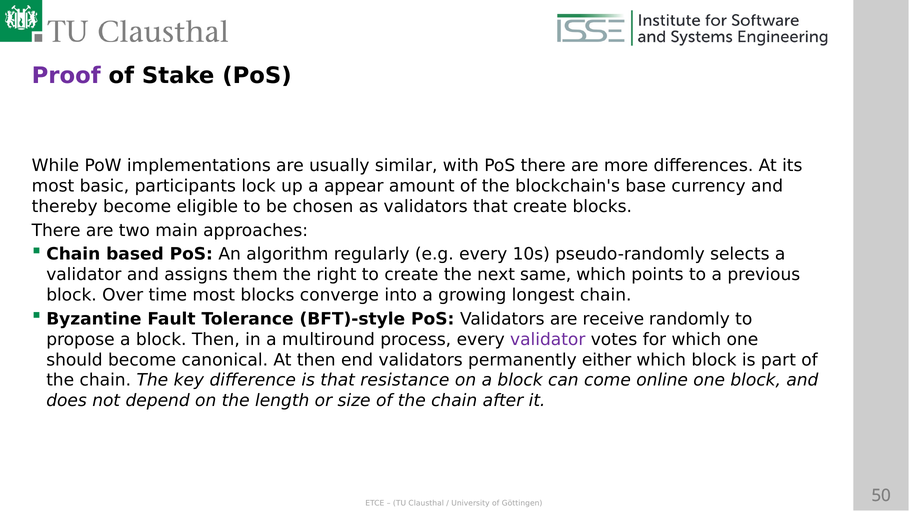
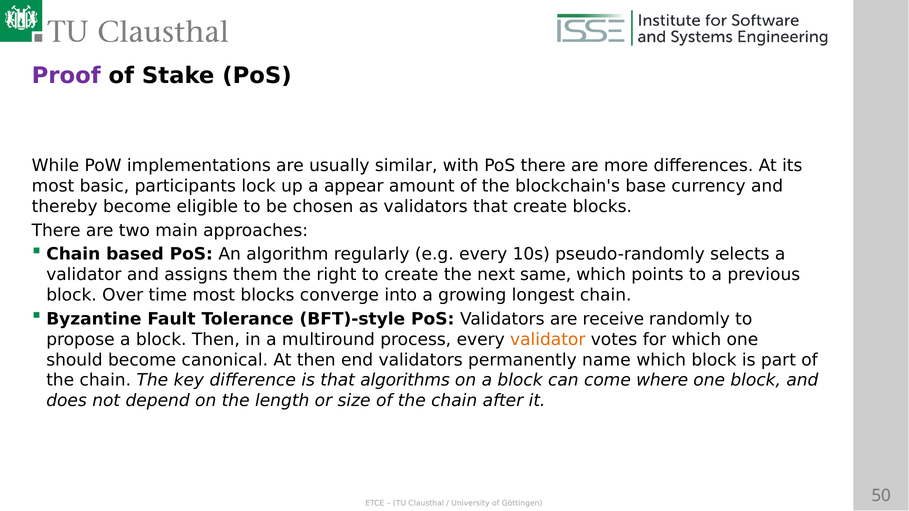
validator colour: purple -> orange (548, 340)
either: either -> name (606, 360)
resistance: resistance -> algorithms (405, 381)
online: online -> where (662, 381)
